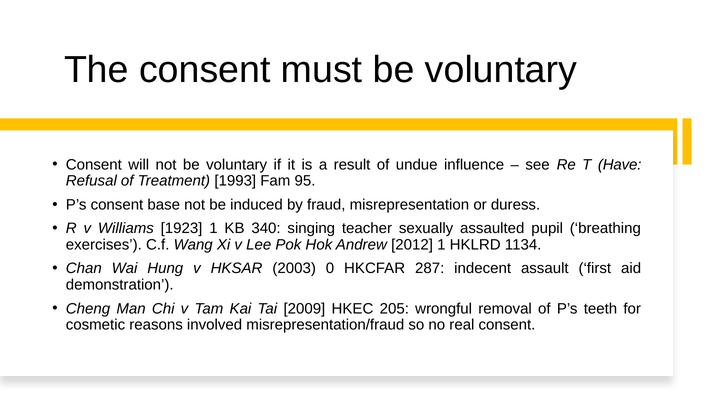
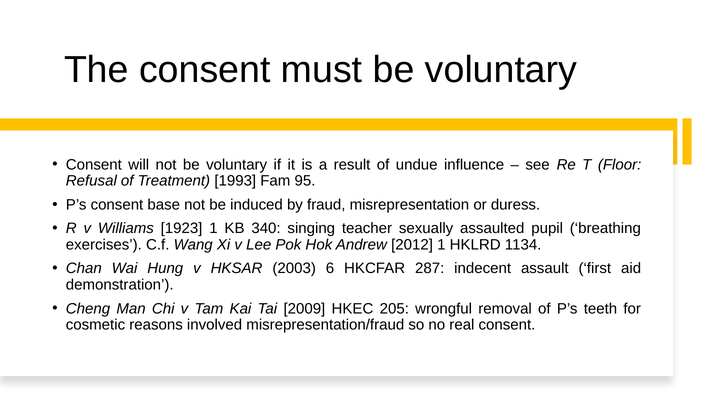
Have: Have -> Floor (620, 164)
0: 0 -> 6 (330, 268)
